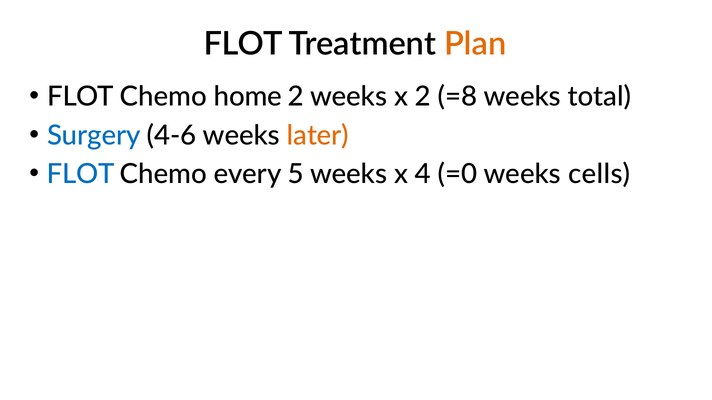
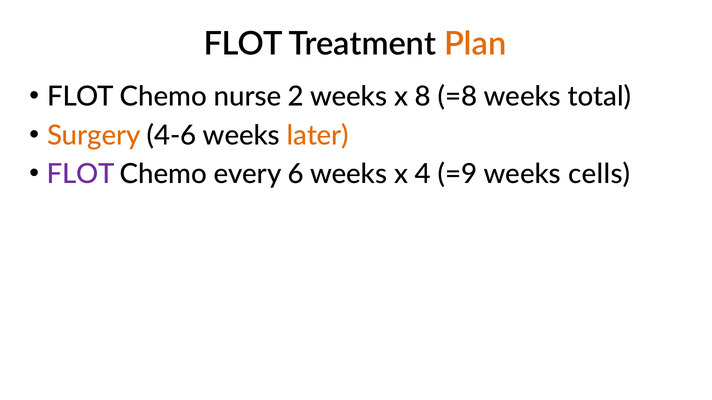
home: home -> nurse (248, 97)
x 2: 2 -> 8 (423, 97)
Surgery colour: blue -> orange (94, 136)
FLOT colour: blue -> purple (81, 174)
5: 5 -> 6 (296, 174)
=0: =0 -> =9 (458, 174)
